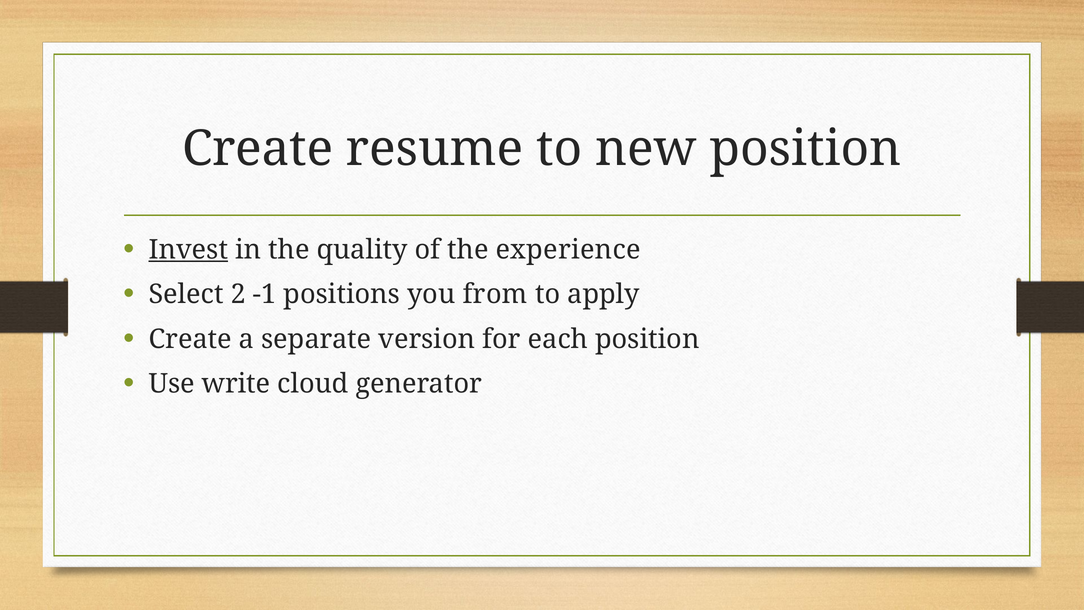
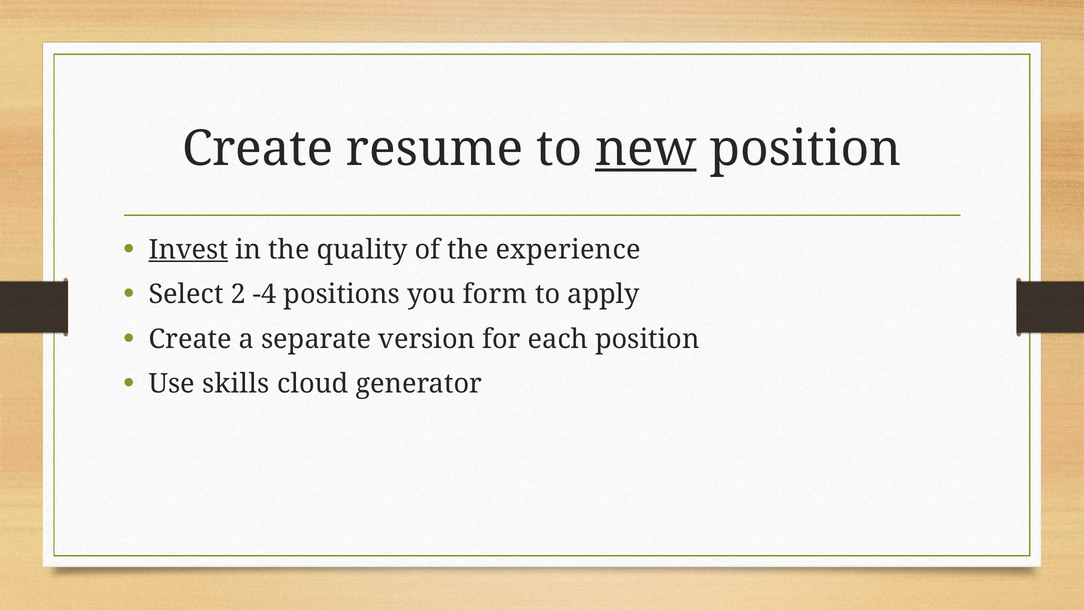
new underline: none -> present (646, 149)
-1: -1 -> -4 (265, 294)
from: from -> form (495, 294)
write: write -> skills (236, 384)
